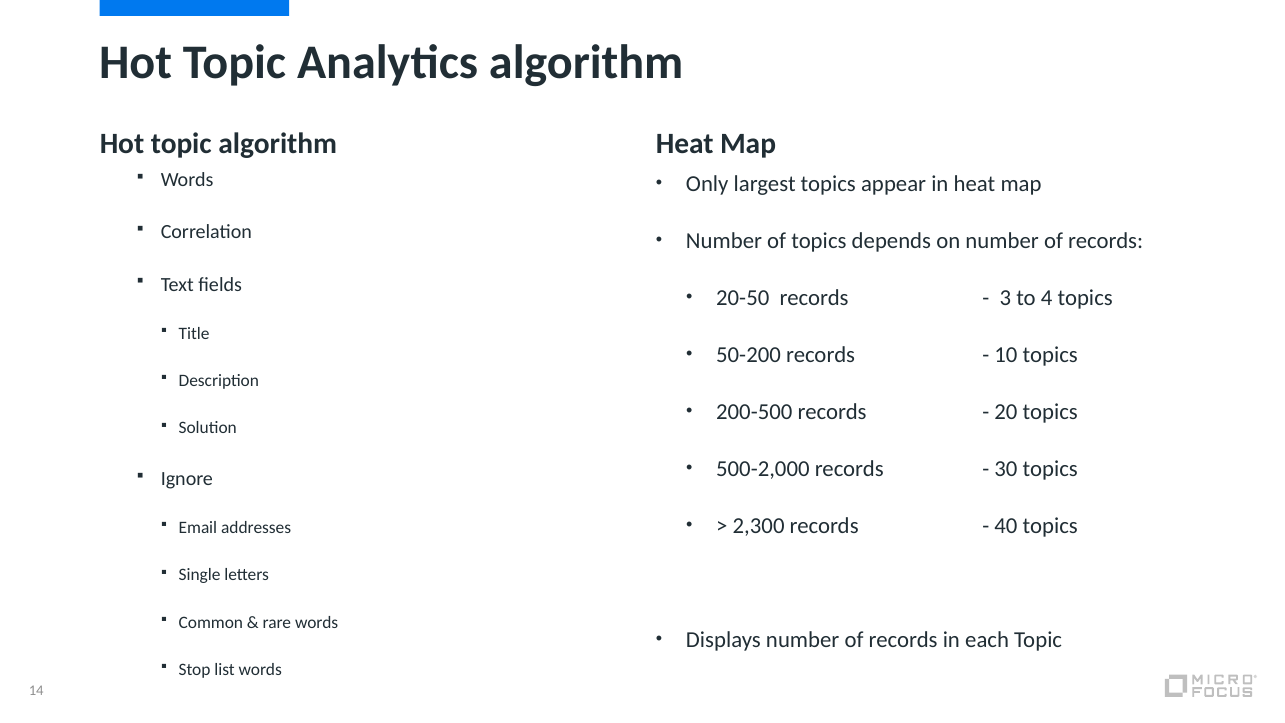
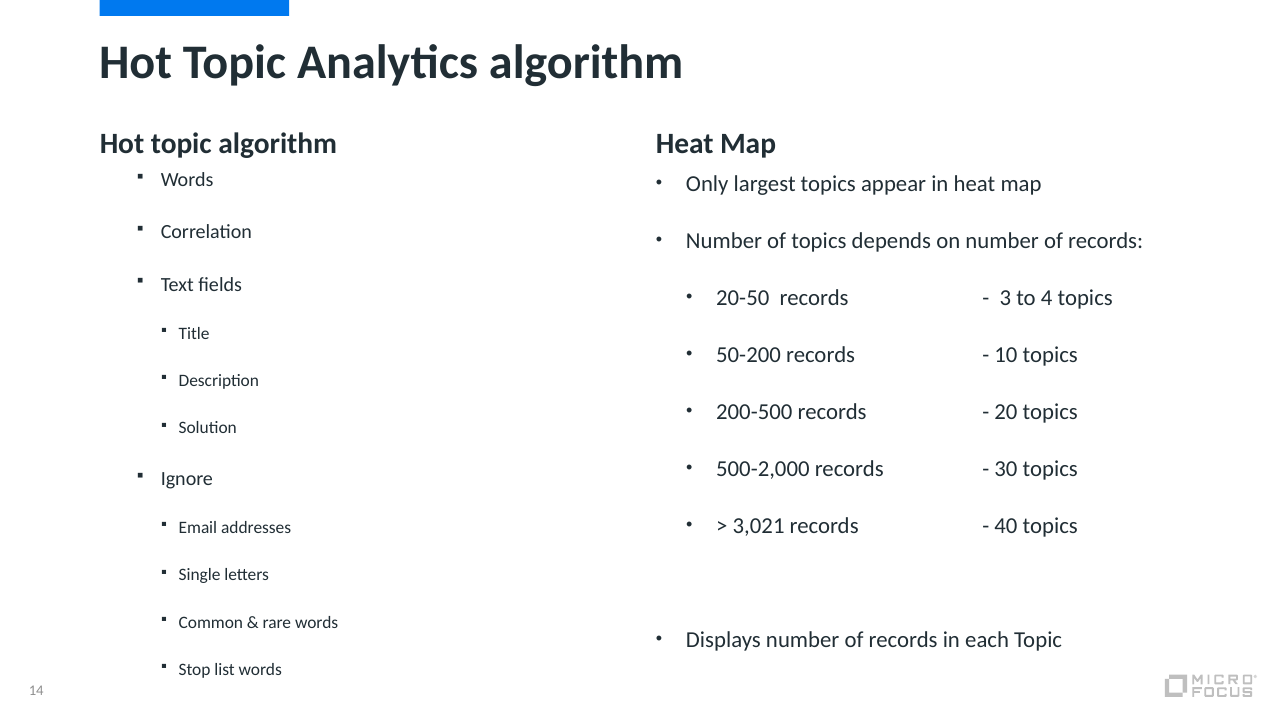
2,300: 2,300 -> 3,021 (759, 526)
